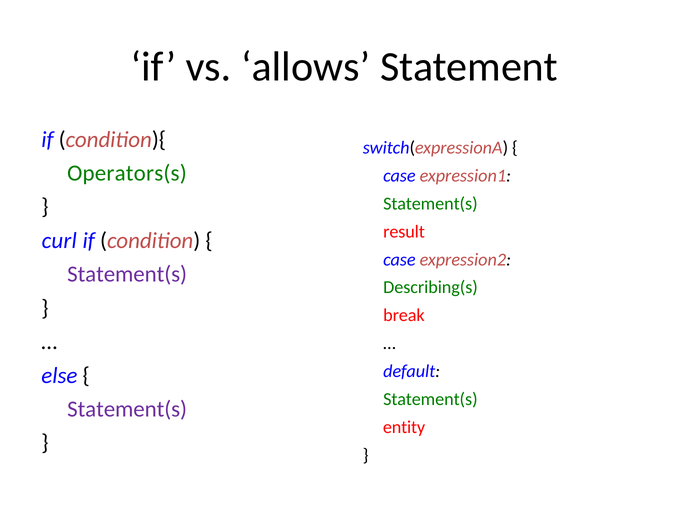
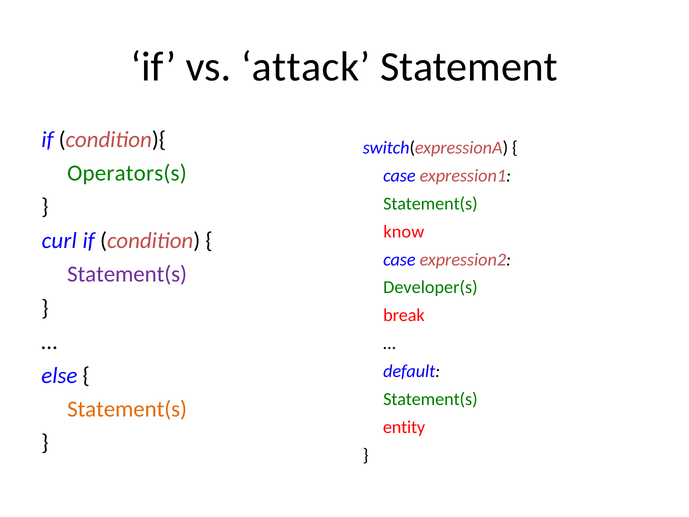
allows: allows -> attack (306, 67)
result: result -> know (404, 231)
Describing(s: Describing(s -> Developer(s (430, 287)
Statement(s colour: purple -> orange (127, 409)
